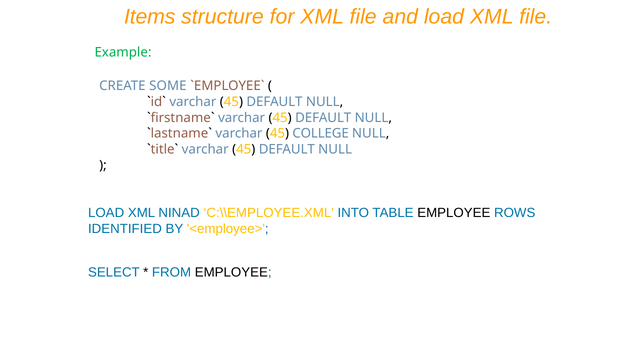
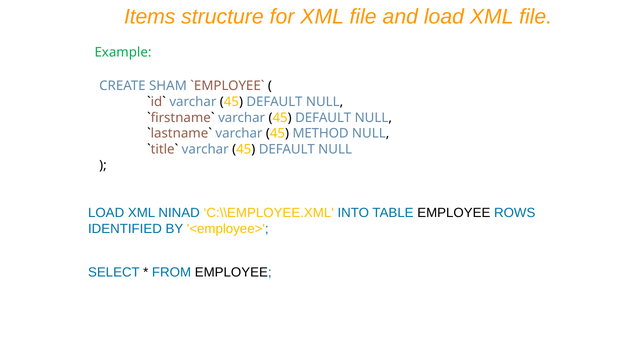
SOME: SOME -> SHAM (168, 86)
COLLEGE: COLLEGE -> METHOD (321, 134)
